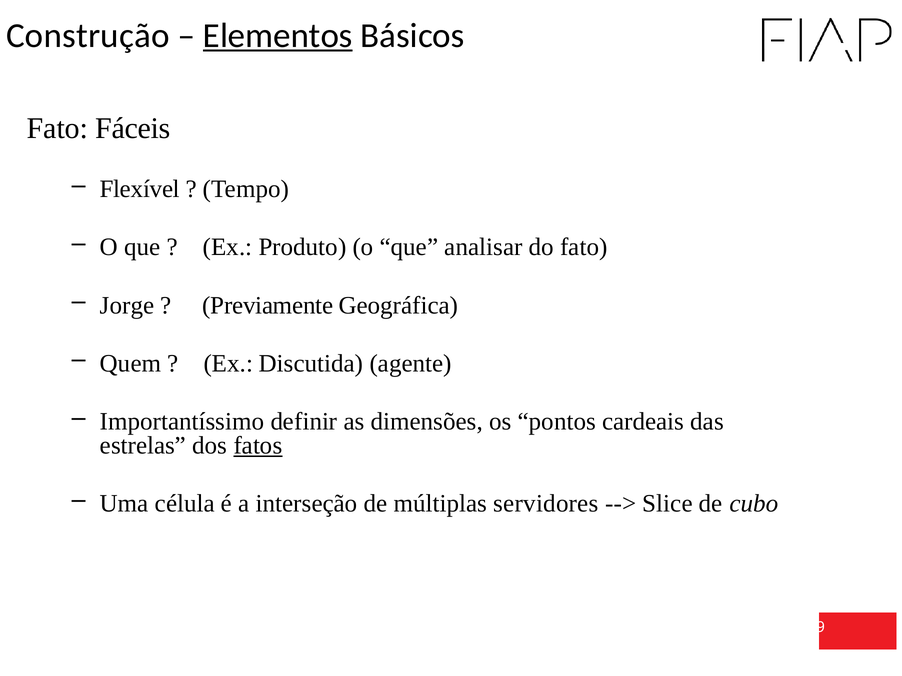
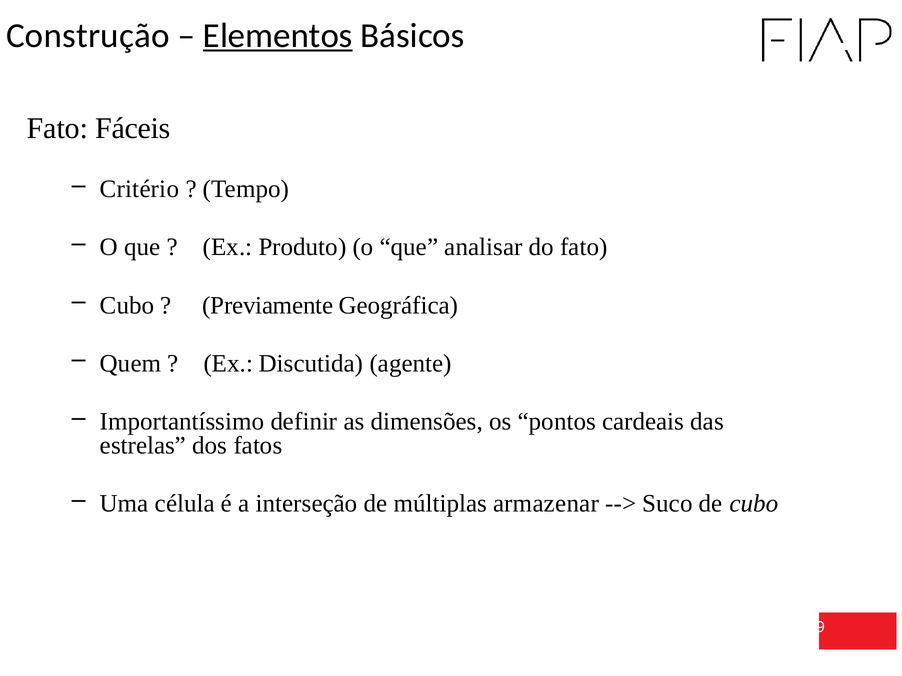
Flexível: Flexível -> Critério (140, 189)
Jorge: Jorge -> Cubo (127, 306)
fatos underline: present -> none (258, 446)
servidores: servidores -> armazenar (546, 504)
Slice: Slice -> Suco (668, 504)
